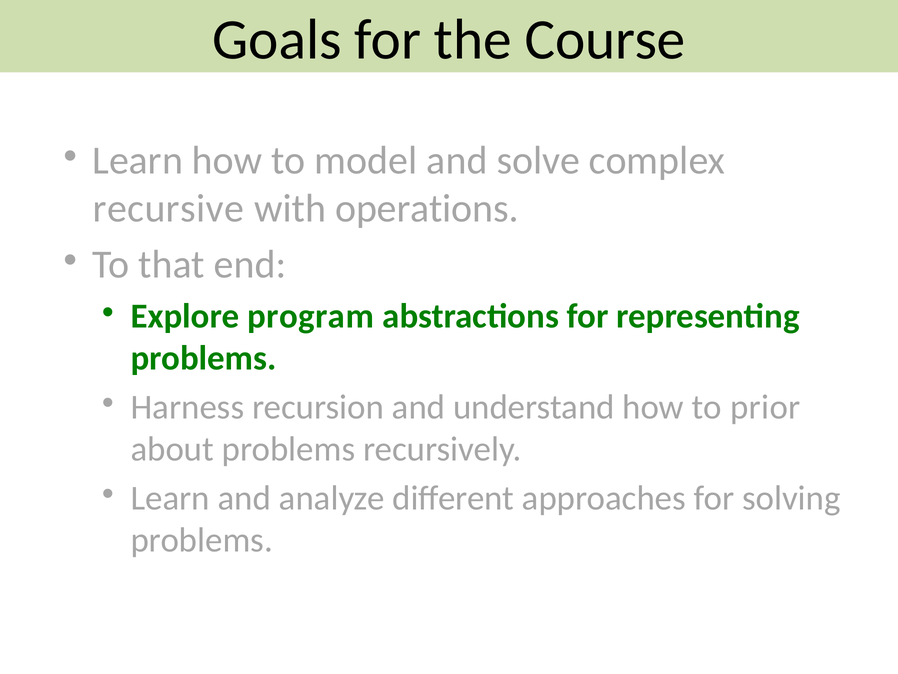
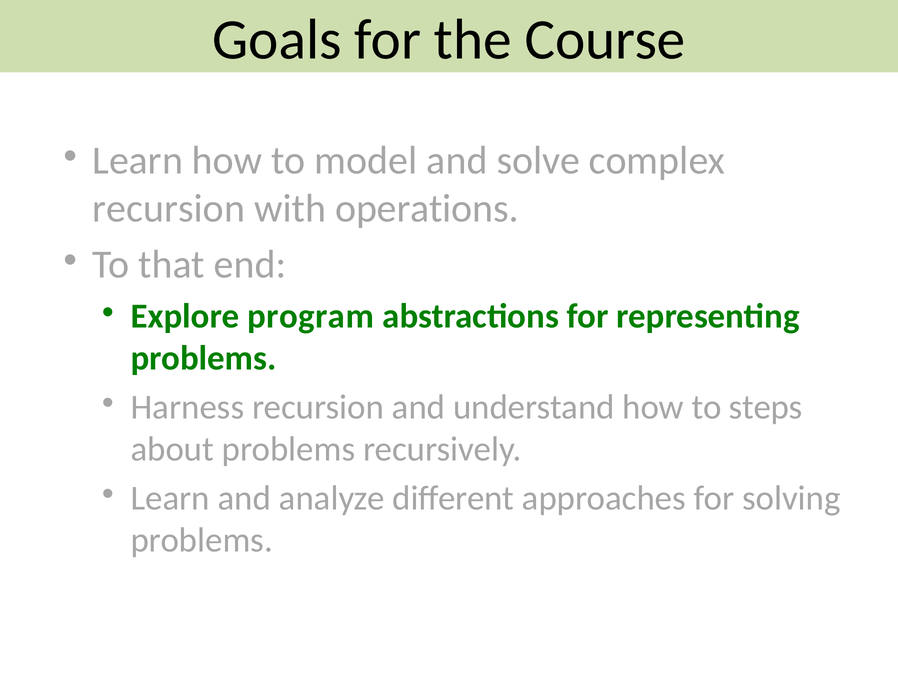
recursive: recursive -> recursion (169, 209)
prior: prior -> steps (766, 407)
